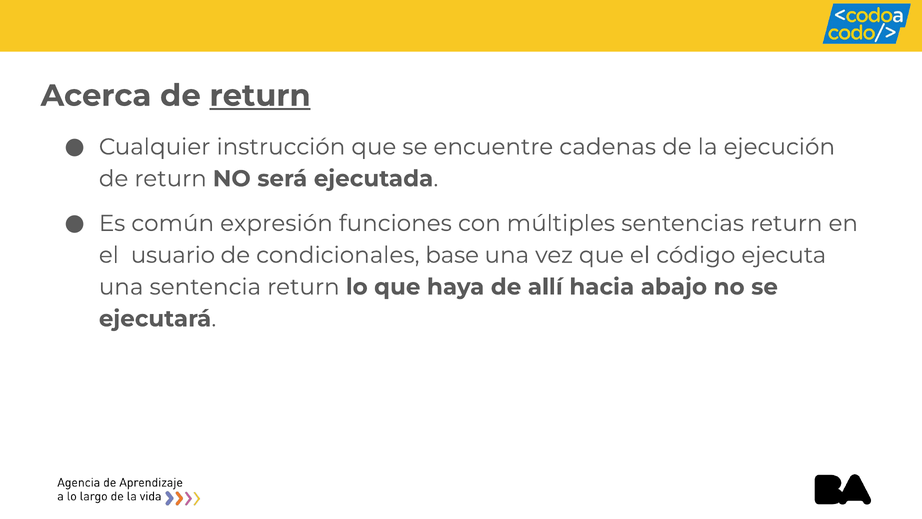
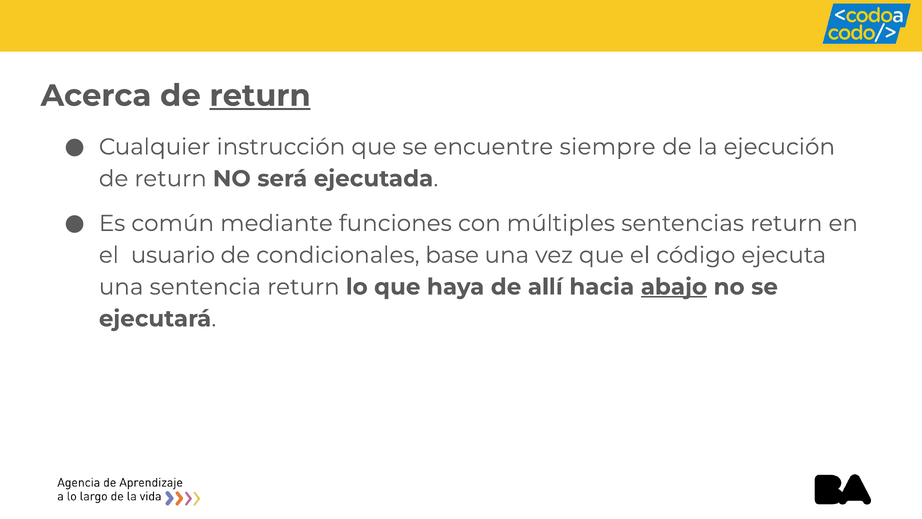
cadenas: cadenas -> siempre (608, 147)
expresión: expresión -> mediante (276, 223)
abajo underline: none -> present (674, 287)
